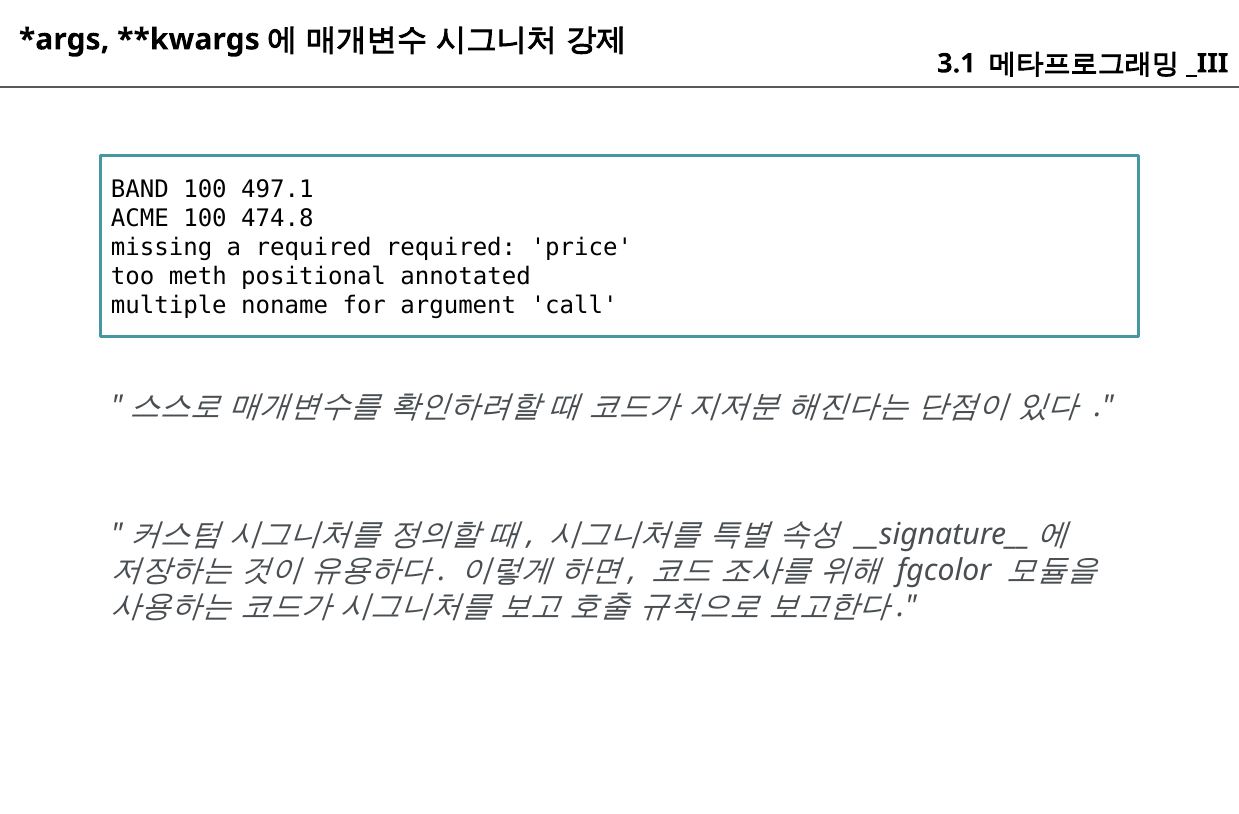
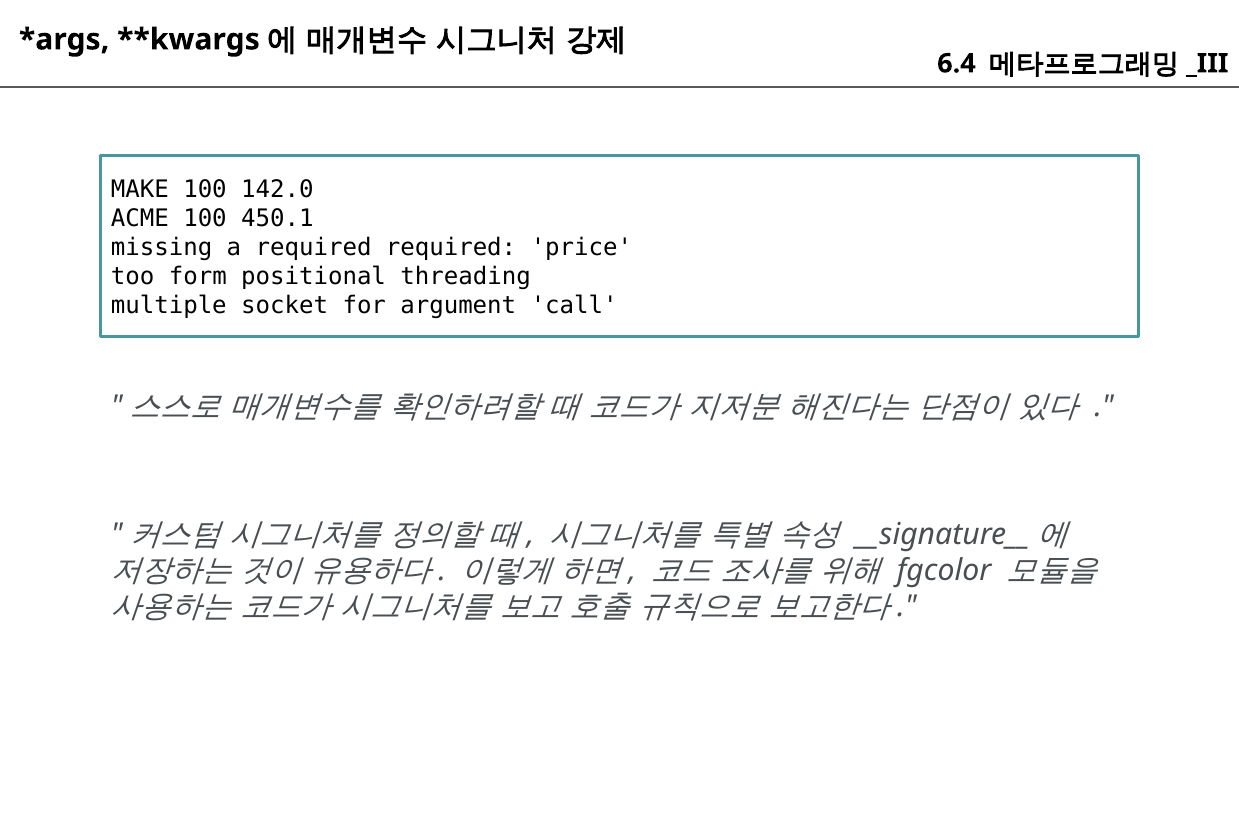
3.1: 3.1 -> 6.4 (956, 64)
BAND: BAND -> MAKE (140, 190)
497.1: 497.1 -> 142.0 (277, 190)
474.8: 474.8 -> 450.1 (277, 219)
meth: meth -> form (198, 277)
annotated: annotated -> threading (466, 277)
noname: noname -> socket (285, 306)
